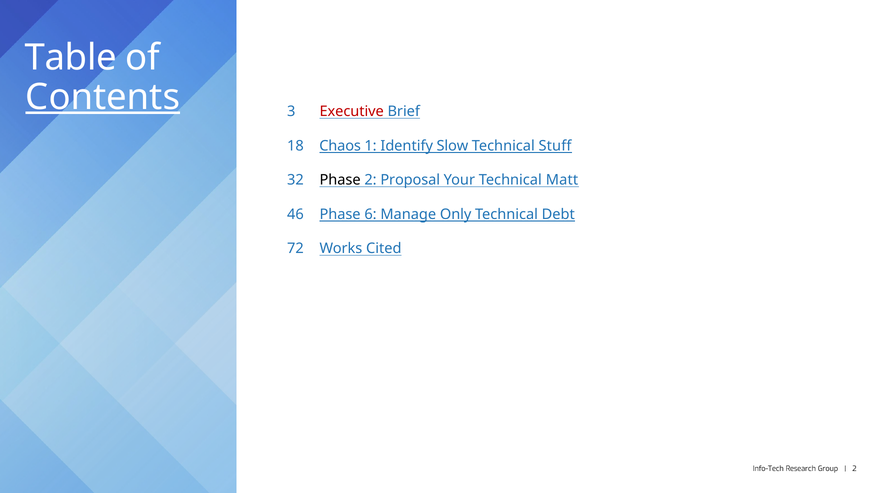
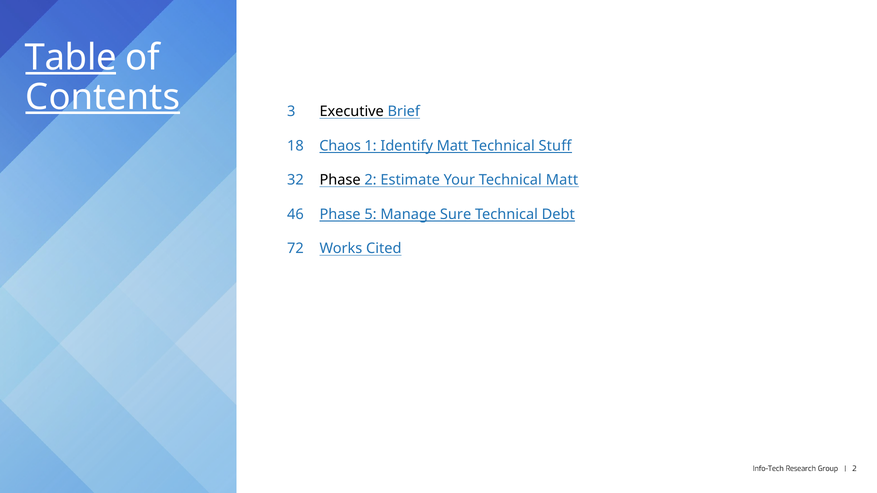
Table underline: none -> present (71, 58)
Executive colour: red -> black (352, 112)
Identify Slow: Slow -> Matt (452, 146)
Proposal: Proposal -> Estimate (410, 180)
6: 6 -> 5 (371, 214)
Only: Only -> Sure (456, 214)
